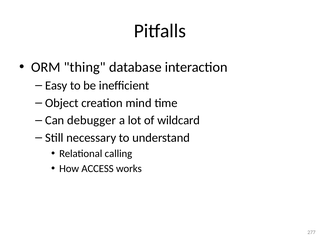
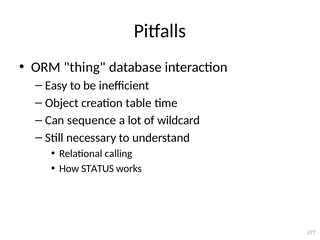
mind: mind -> table (139, 103)
debugger: debugger -> sequence (92, 120)
ACCESS: ACCESS -> STATUS (98, 169)
